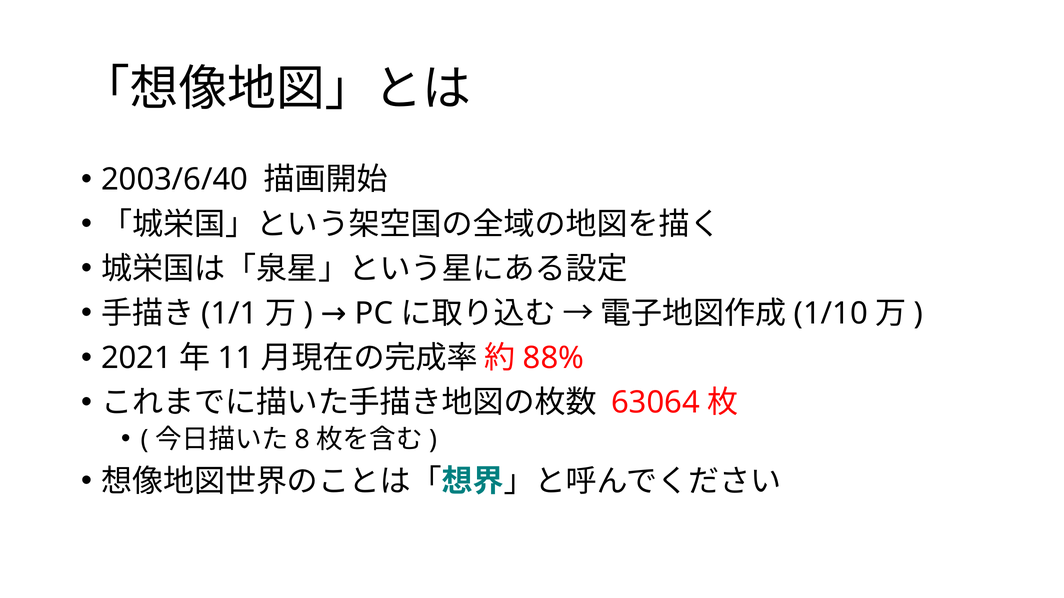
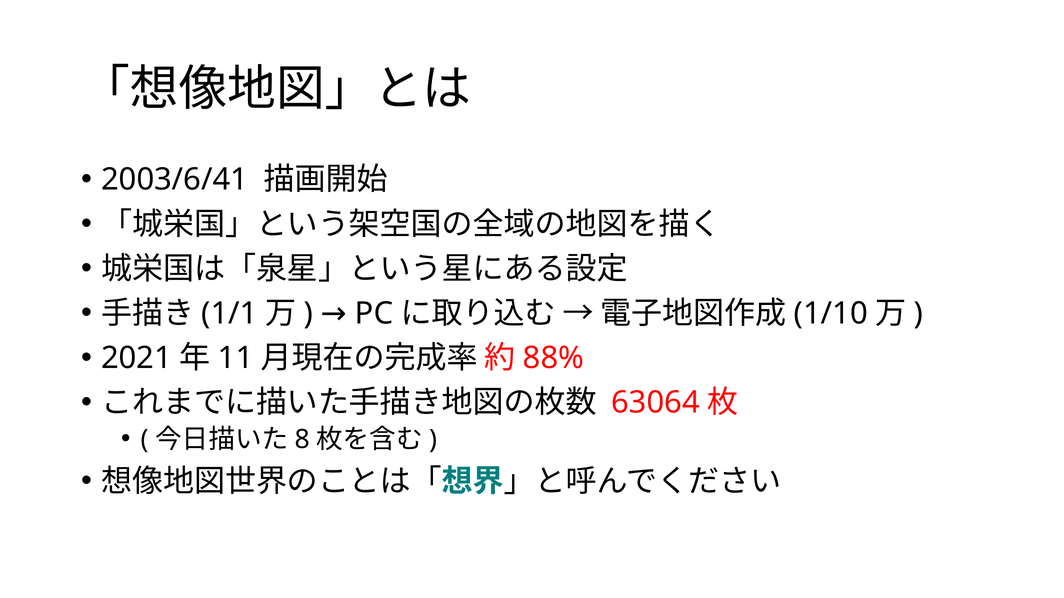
2003/6/40: 2003/6/40 -> 2003/6/41 (175, 180)
